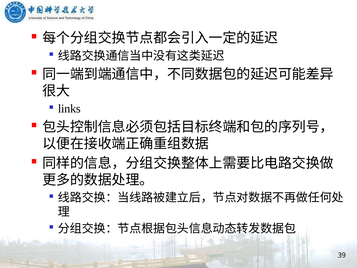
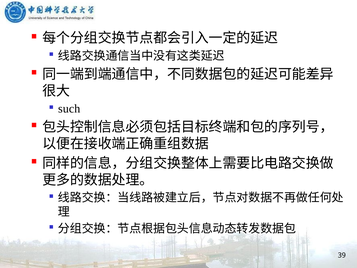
links: links -> such (69, 109)
